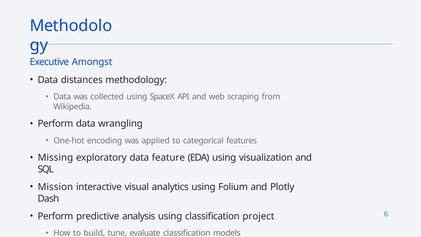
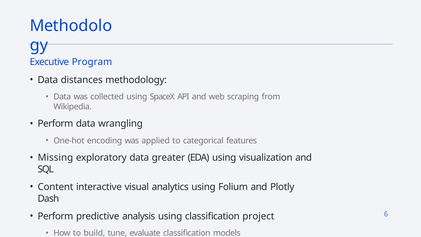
Amongst: Amongst -> Program (92, 62)
feature: feature -> greater (168, 157)
Mission: Mission -> Content (55, 187)
